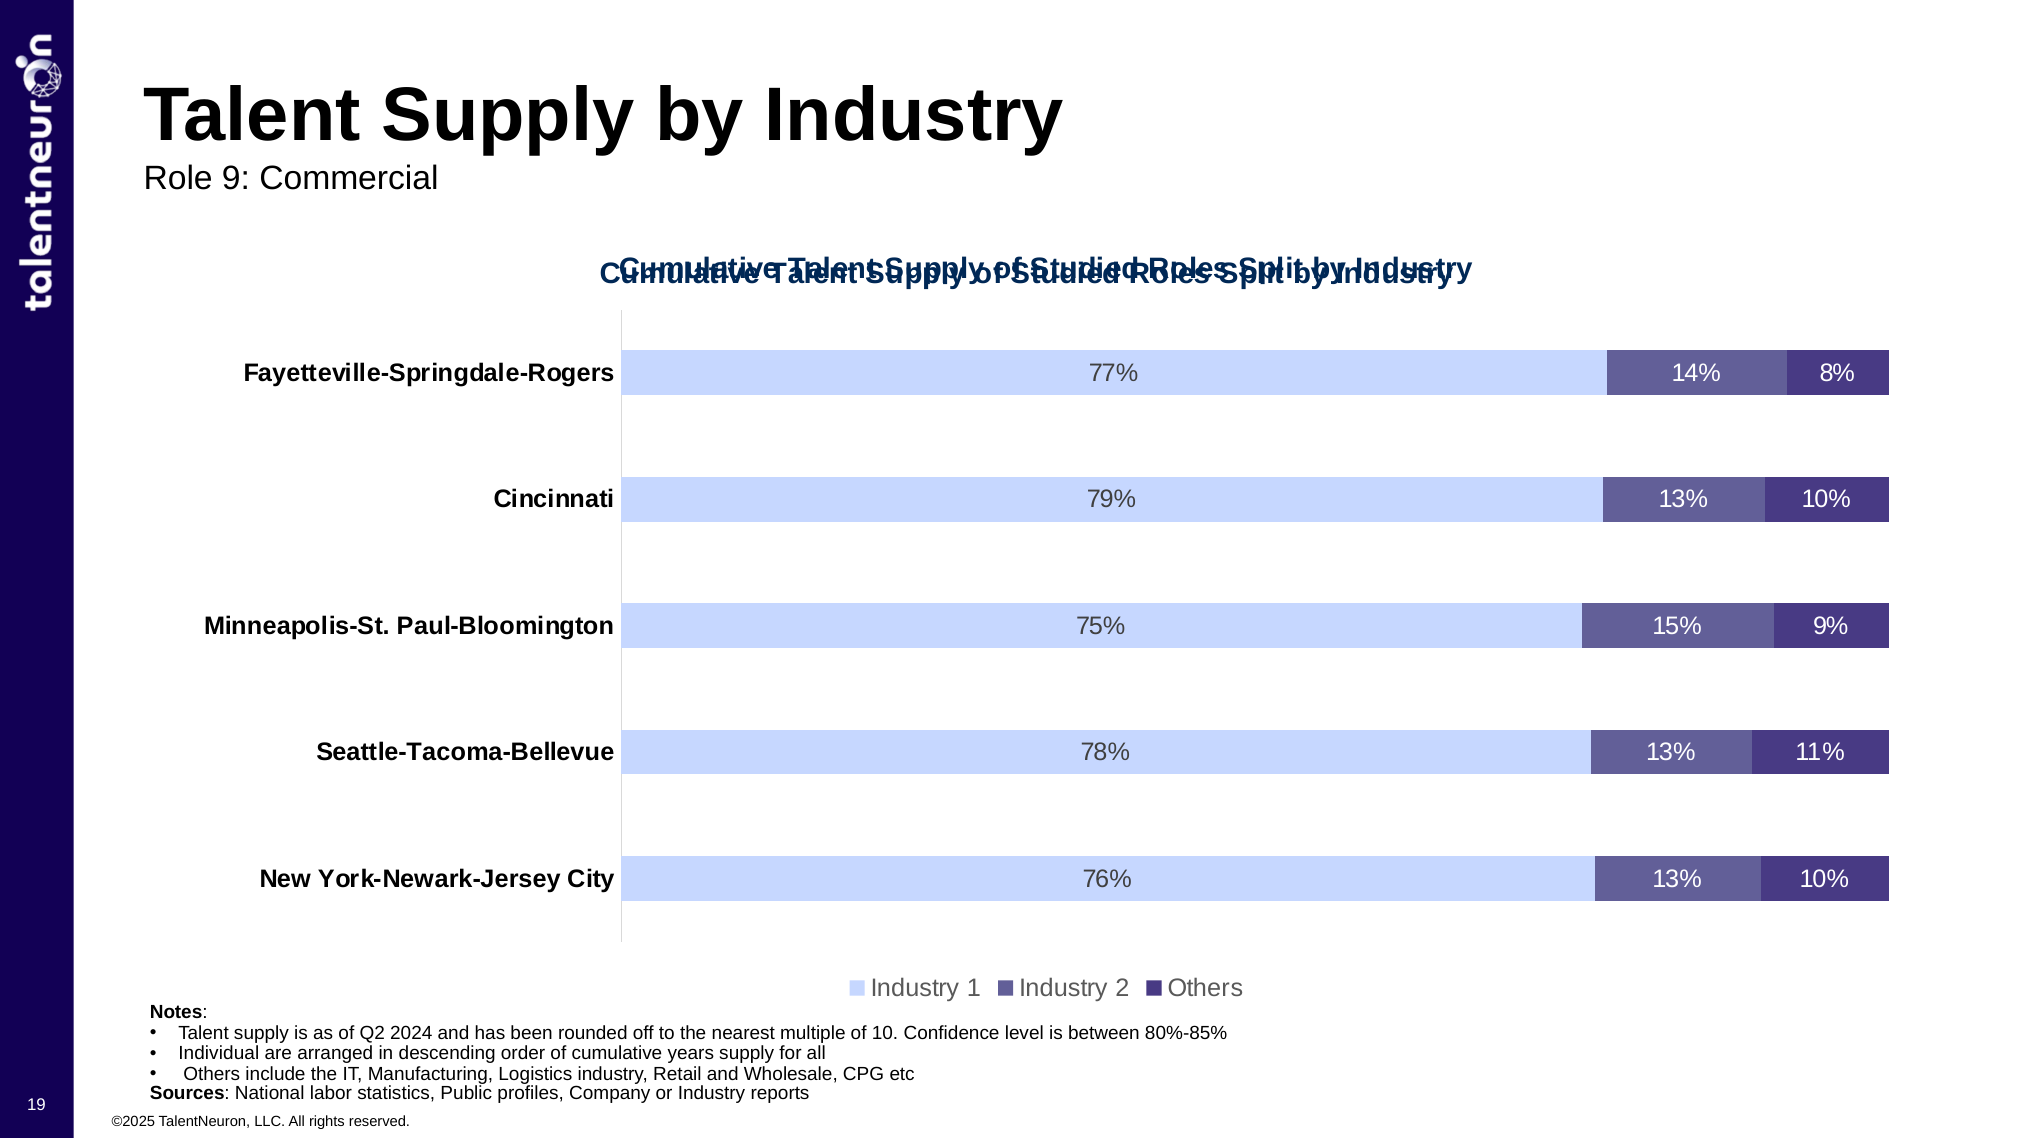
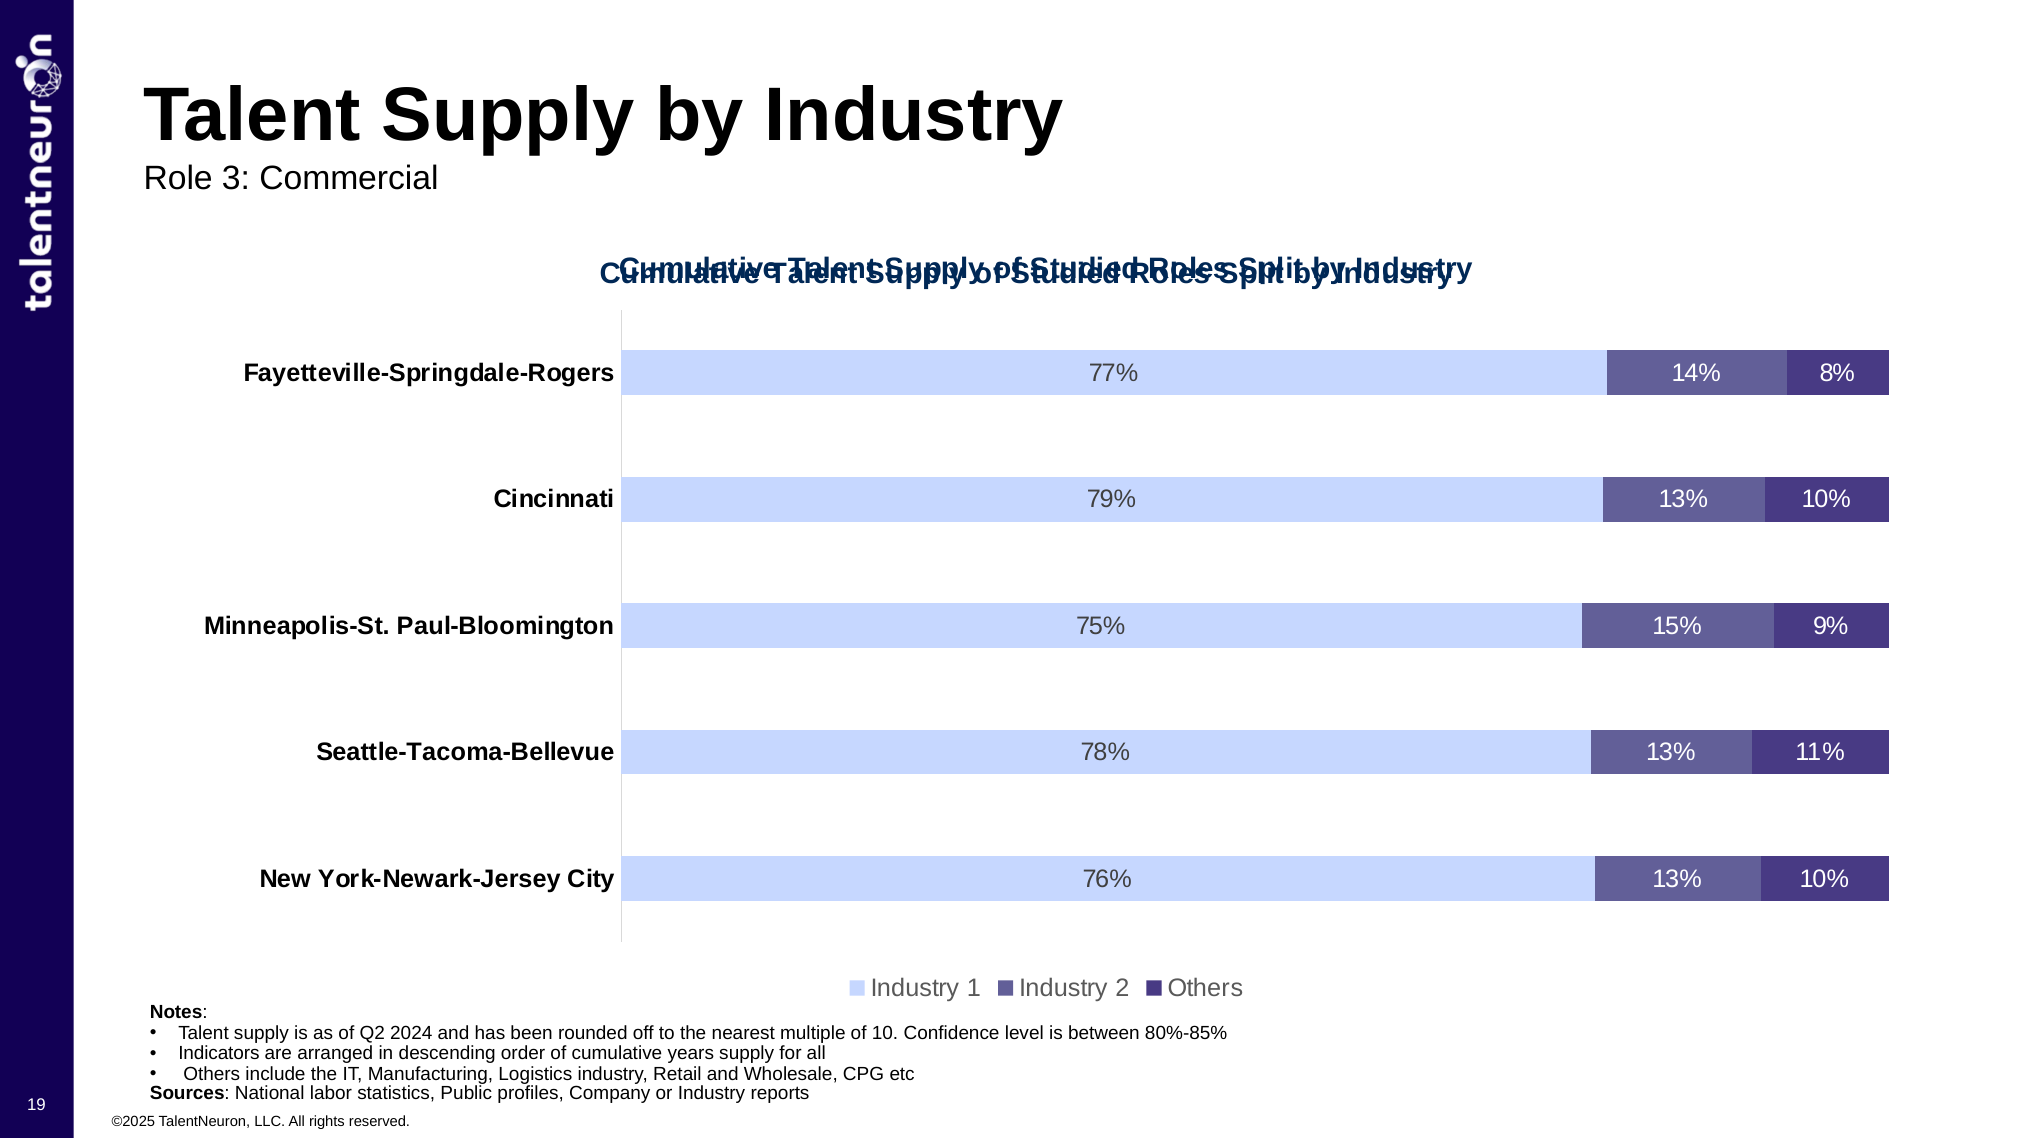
9: 9 -> 3 (236, 179)
Individual: Individual -> Indicators (219, 1054)
